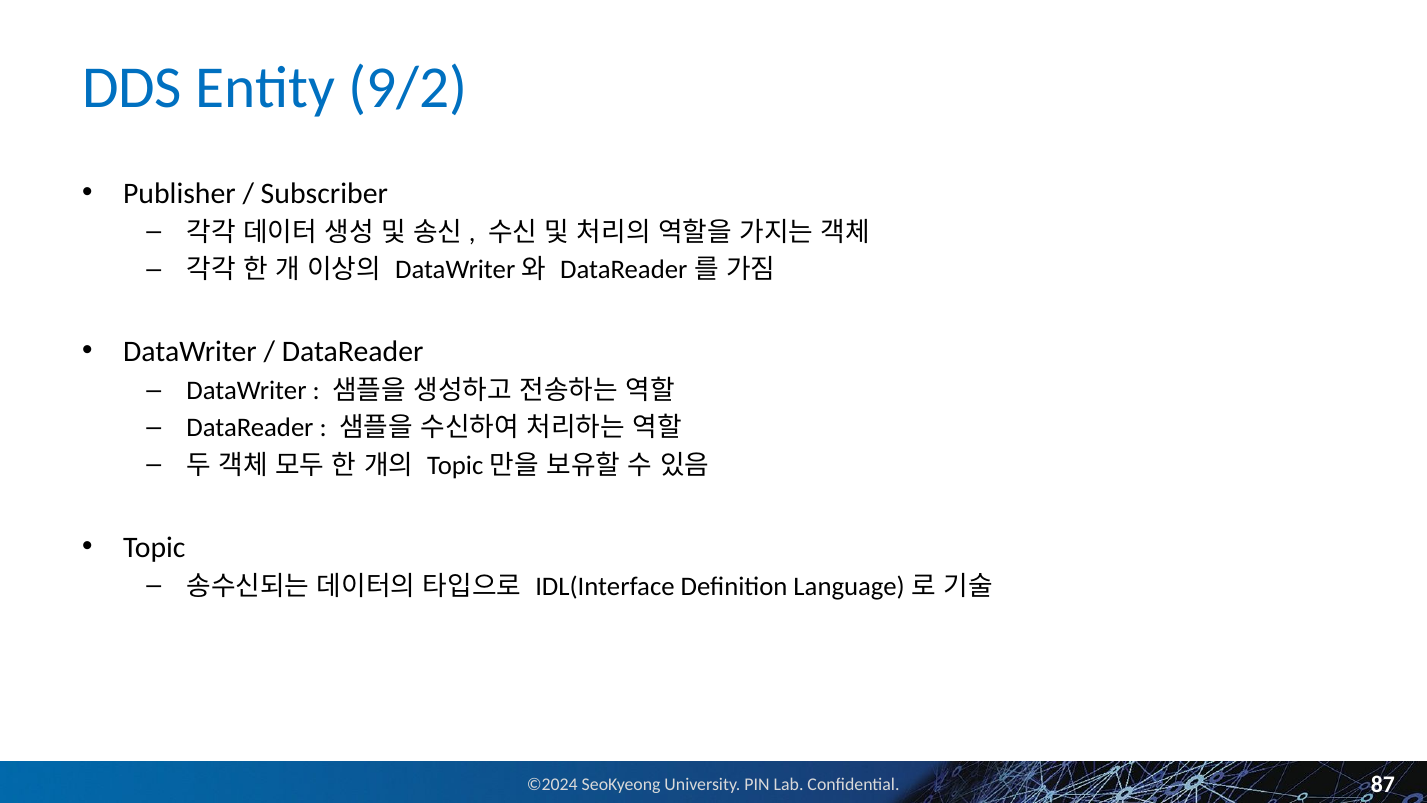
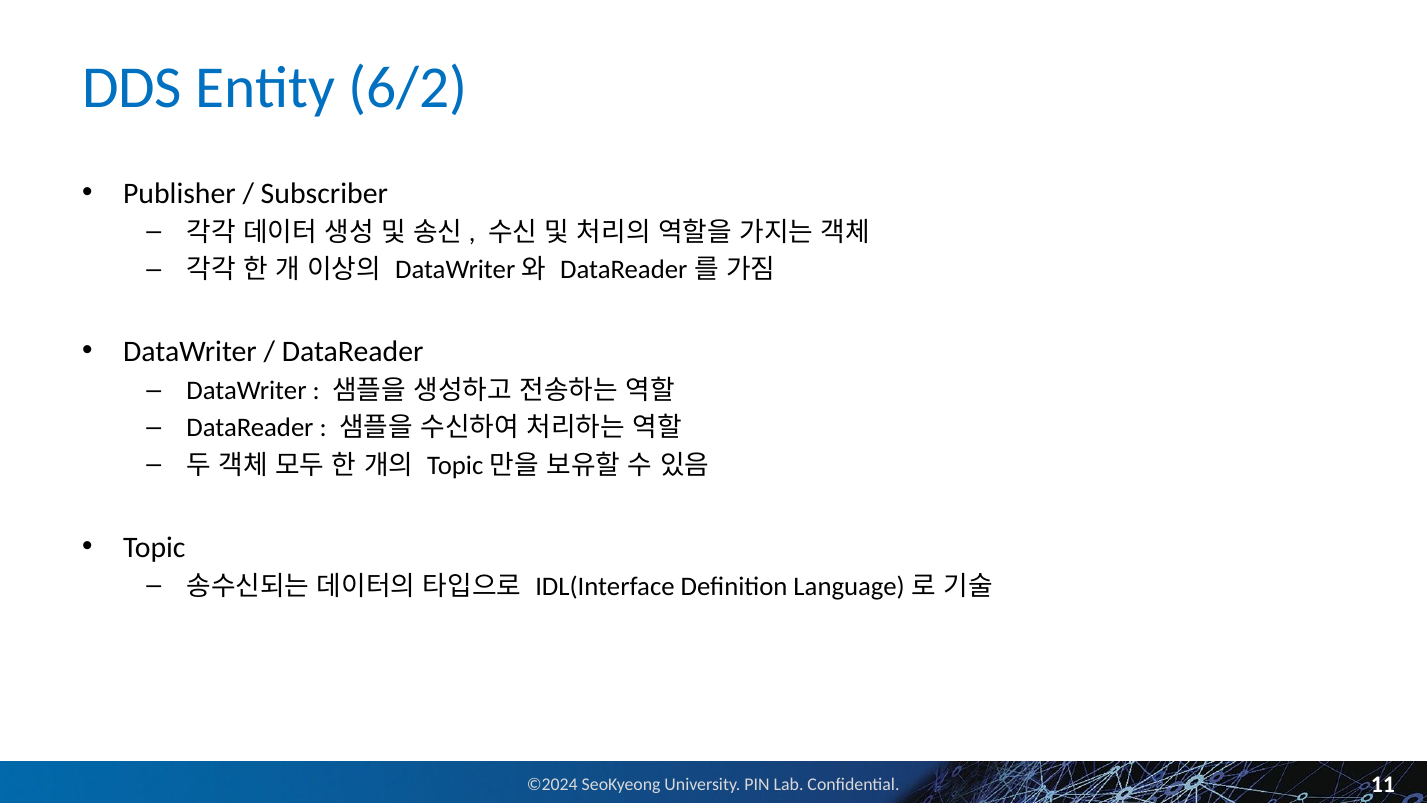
9/2: 9/2 -> 6/2 (408, 88)
87: 87 -> 11 (1383, 784)
